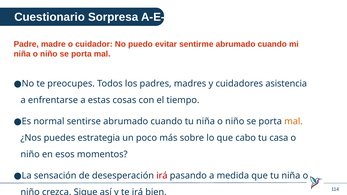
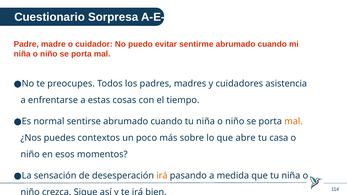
estrategia: estrategia -> contextos (99, 138)
cabo: cabo -> abre (246, 138)
irá colour: red -> orange (162, 176)
